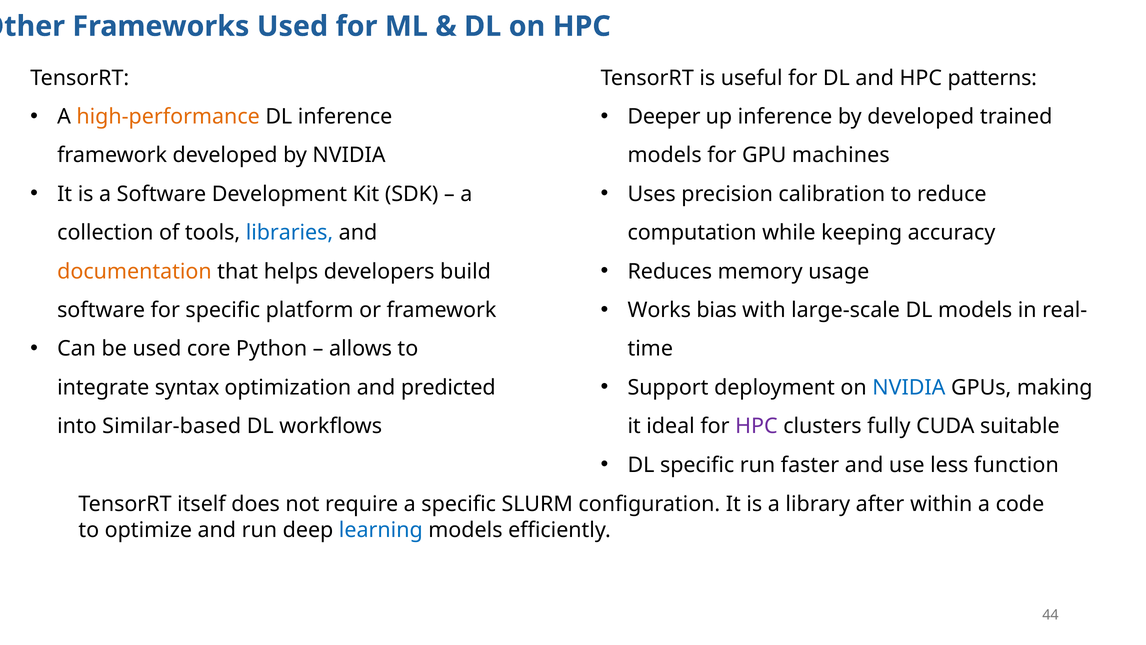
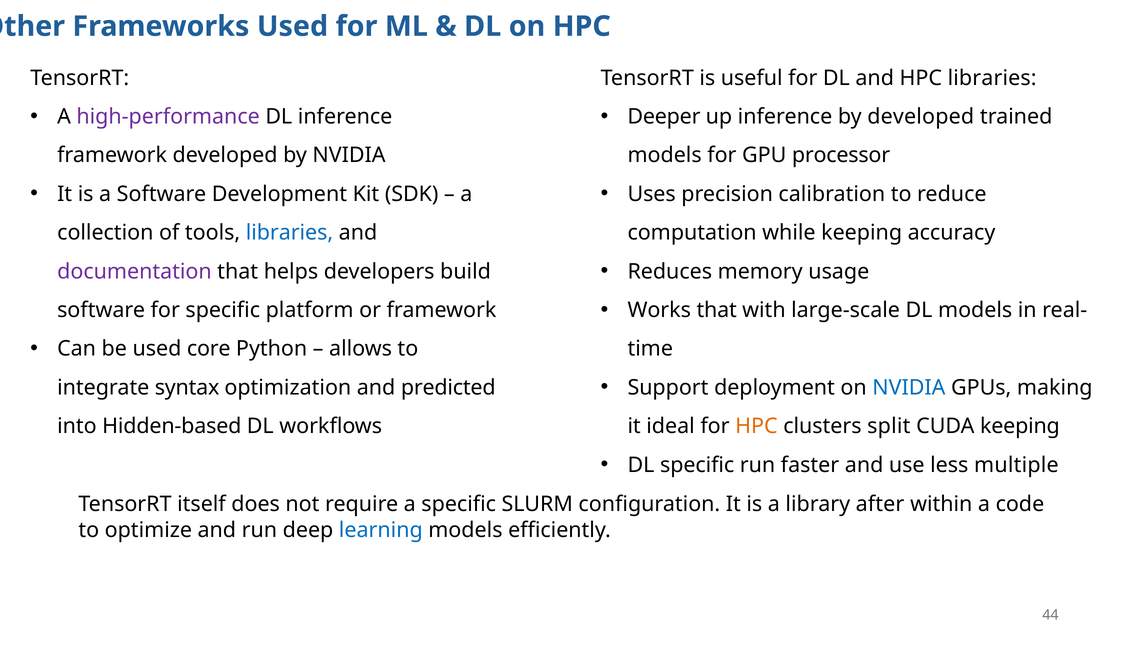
HPC patterns: patterns -> libraries (992, 78)
high-performance colour: orange -> purple (168, 117)
machines: machines -> processor (841, 155)
documentation colour: orange -> purple (134, 271)
Works bias: bias -> that (717, 310)
Similar-based: Similar-based -> Hidden-based (172, 426)
HPC colour: purple -> orange (756, 426)
fully: fully -> split (889, 426)
CUDA suitable: suitable -> keeping (1020, 426)
function: function -> multiple (1016, 465)
